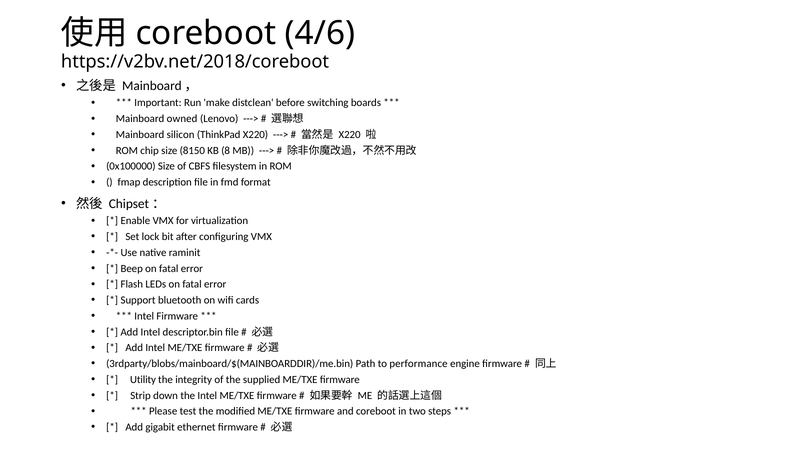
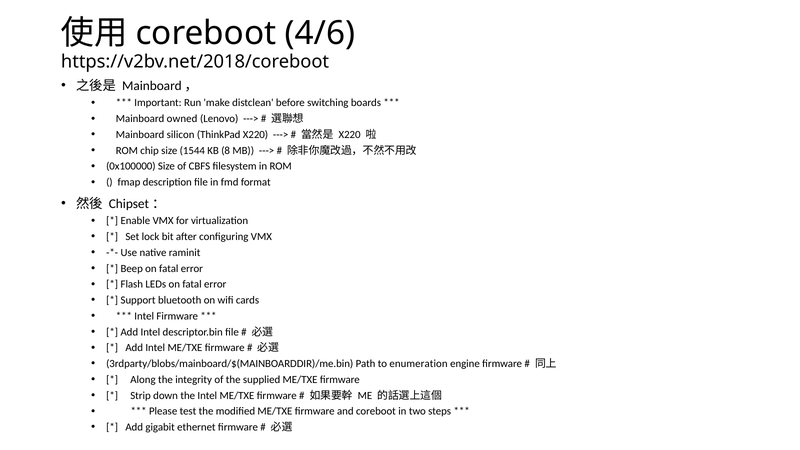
8150: 8150 -> 1544 (192, 151)
performance: performance -> enumeration (419, 364)
Utility: Utility -> Along (143, 380)
